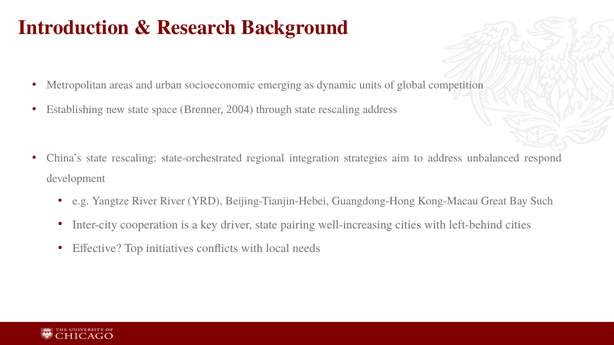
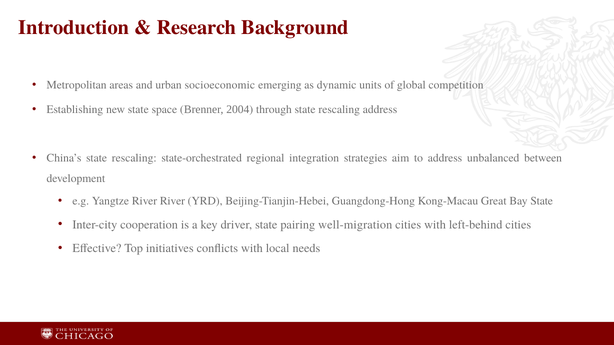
respond: respond -> between (543, 158)
Bay Such: Such -> State (542, 201)
well-increasing: well-increasing -> well-migration (355, 225)
